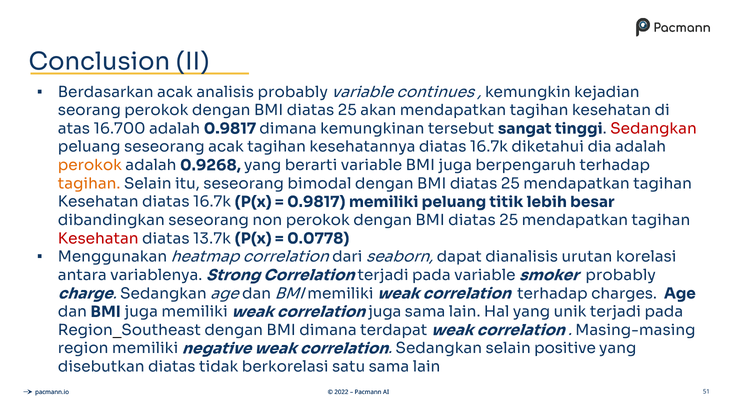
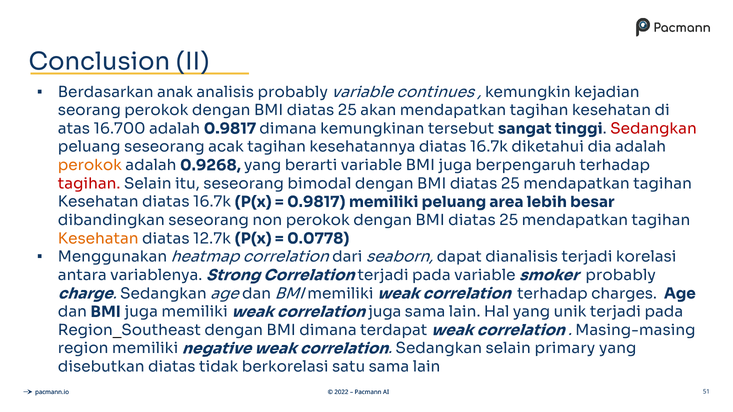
Berdasarkan acak: acak -> anak (175, 92)
tagihan colour: orange -> red (89, 184)
titik: titik -> area (506, 202)
Kesehatan colour: red -> orange (98, 239)
13.7k: 13.7k -> 12.7k (212, 239)
dianalisis urutan: urutan -> terjadi (587, 257)
positive: positive -> primary (565, 349)
